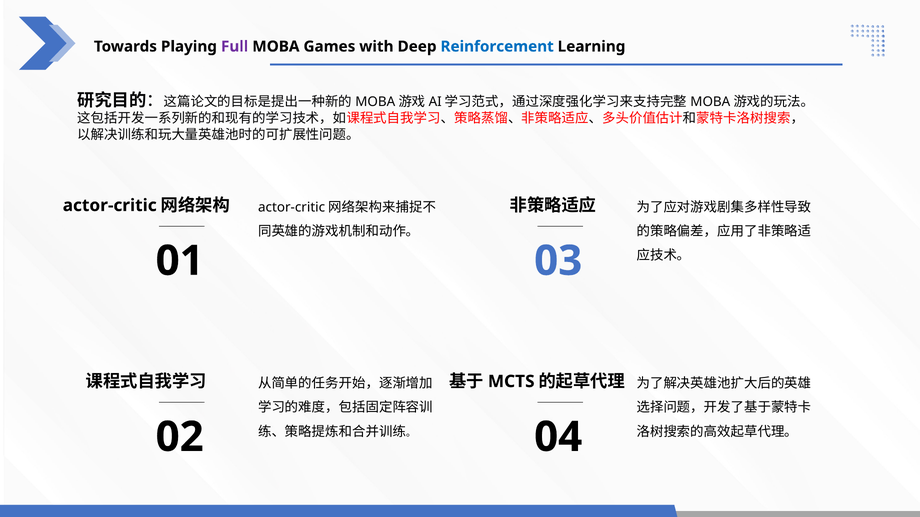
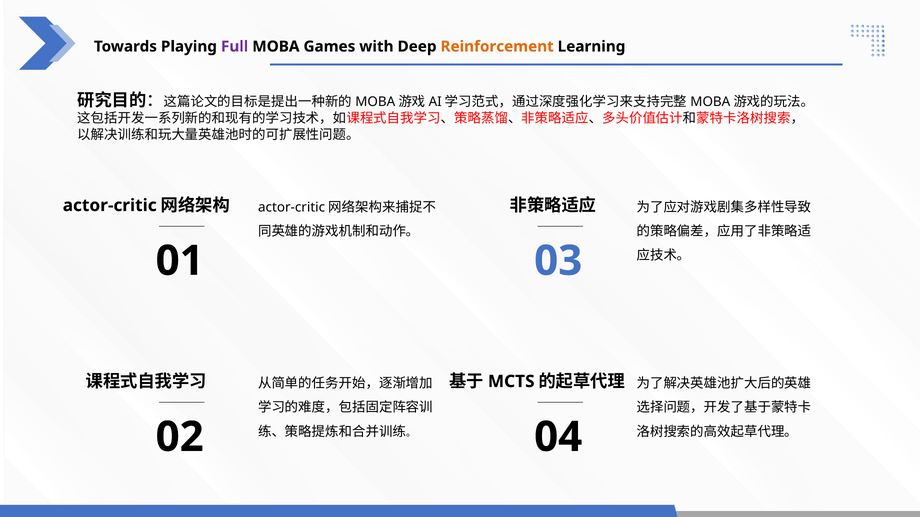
Reinforcement colour: blue -> orange (497, 47)
